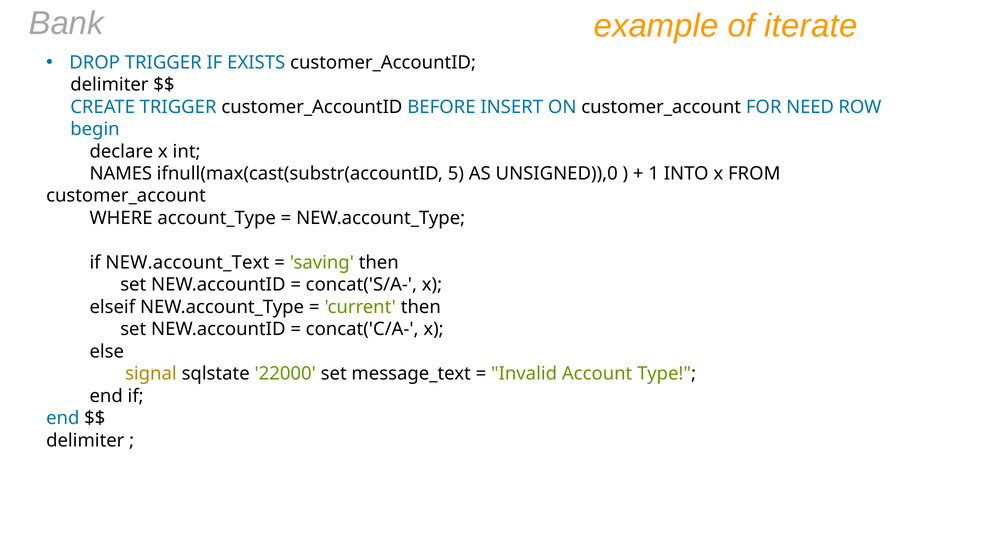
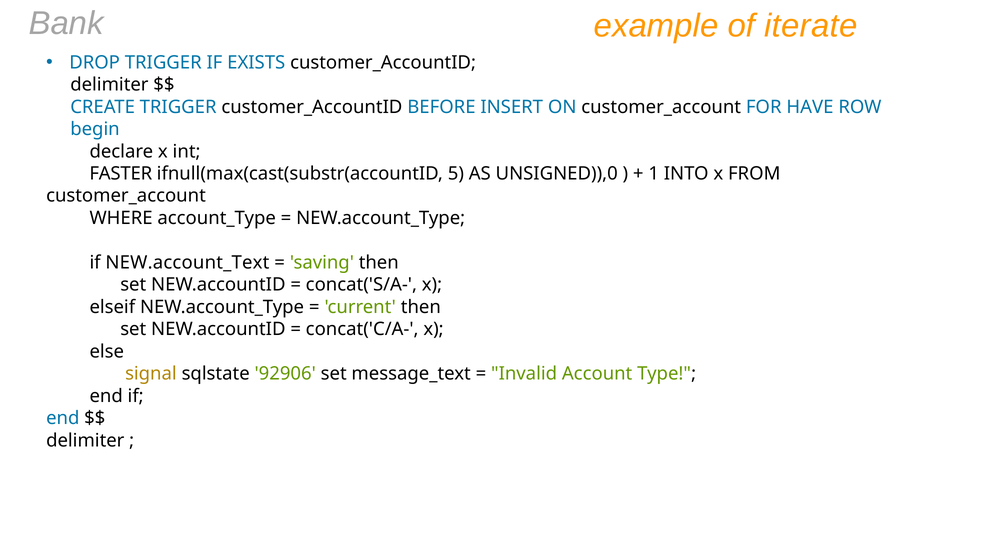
NEED: NEED -> HAVE (810, 107)
NAMES: NAMES -> FASTER (121, 174)
22000: 22000 -> 92906 (285, 374)
